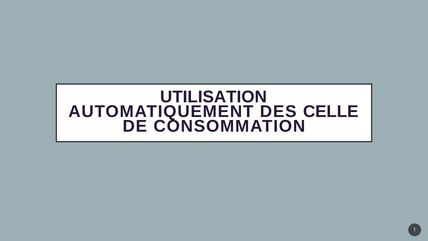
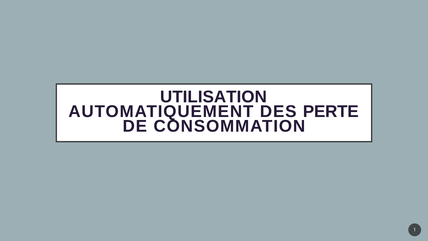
CELLE: CELLE -> PERTE (331, 111)
